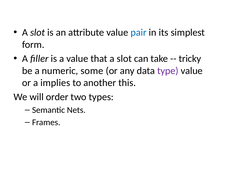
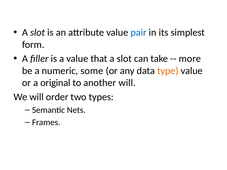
tricky: tricky -> more (190, 59)
type colour: purple -> orange (168, 71)
implies: implies -> original (55, 83)
another this: this -> will (127, 83)
